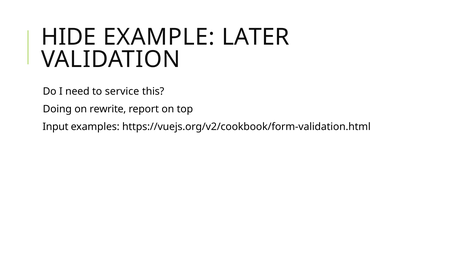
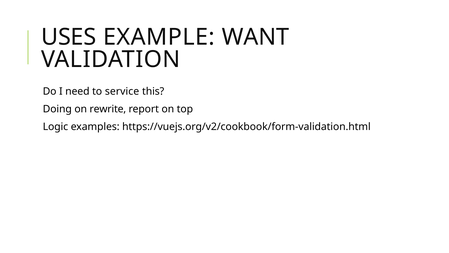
HIDE: HIDE -> USES (69, 37)
LATER: LATER -> WANT (256, 37)
Input: Input -> Logic (55, 127)
